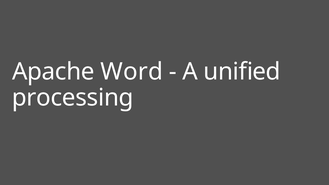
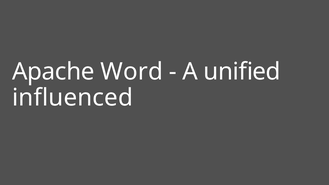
processing: processing -> influenced (72, 98)
